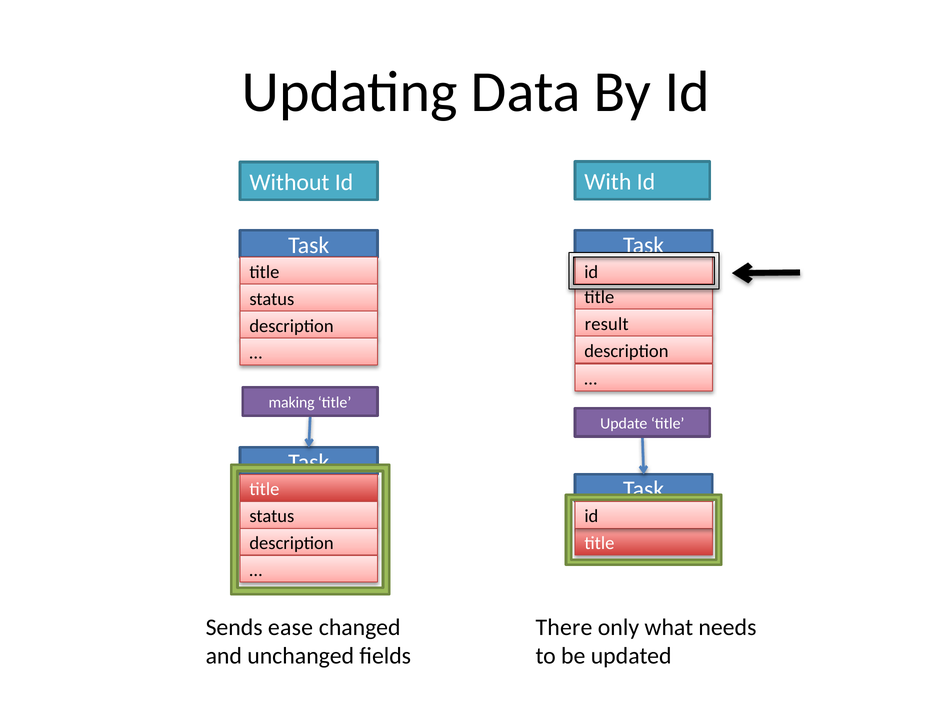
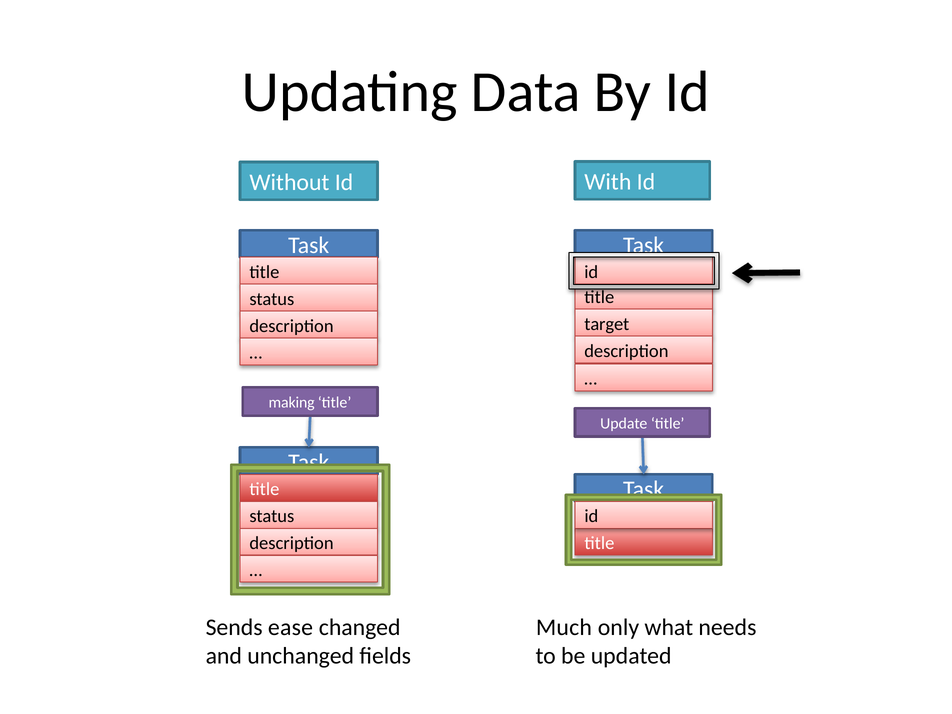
result: result -> target (607, 324)
There: There -> Much (564, 627)
